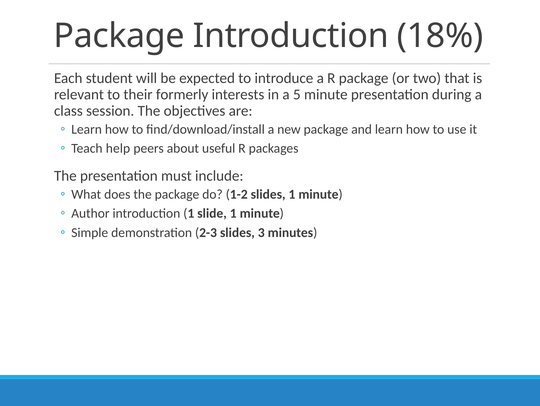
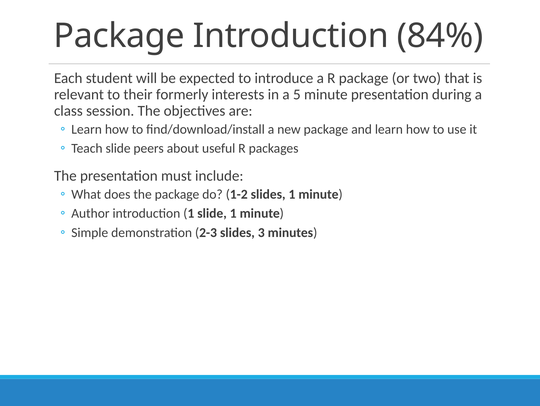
18%: 18% -> 84% (440, 36)
Teach help: help -> slide (118, 148)
